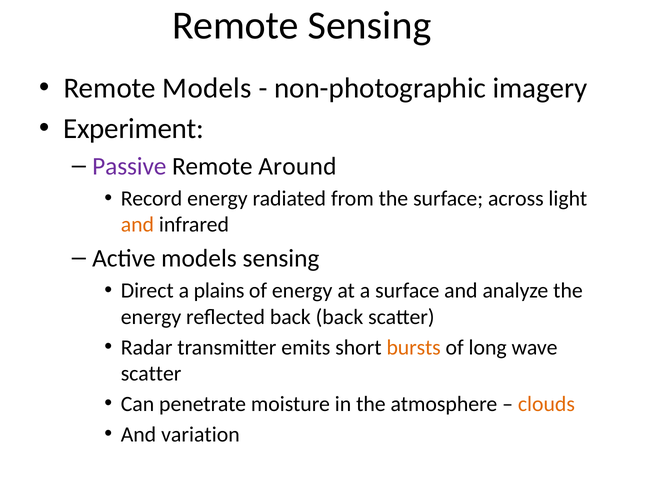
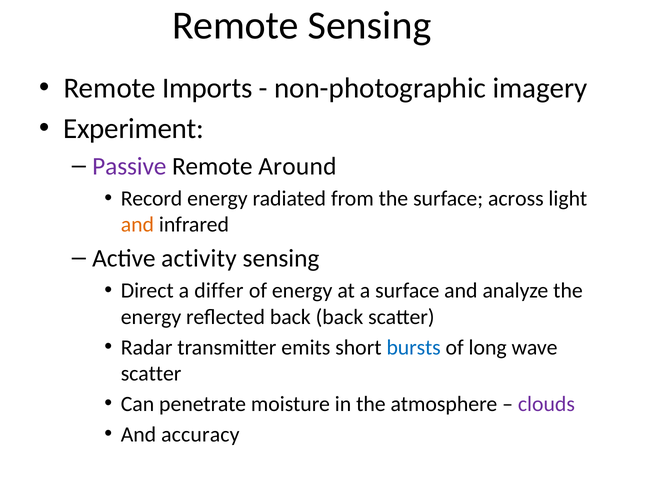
Remote Models: Models -> Imports (207, 88)
Active models: models -> activity (199, 258)
plains: plains -> differ (219, 291)
bursts colour: orange -> blue (414, 347)
clouds colour: orange -> purple (546, 404)
variation: variation -> accuracy (200, 434)
